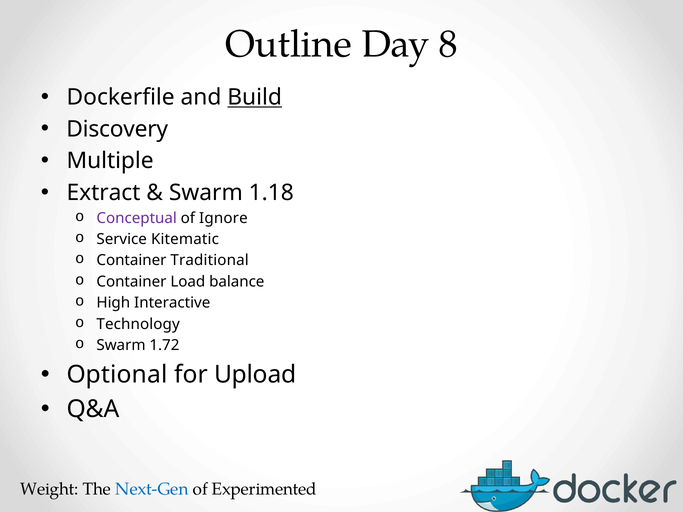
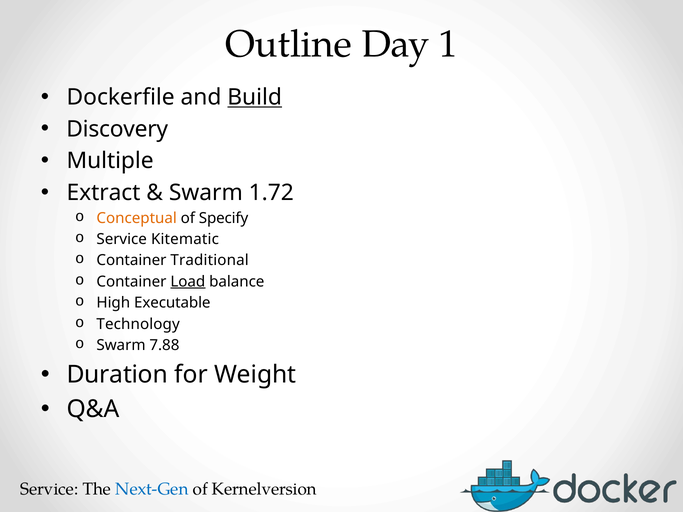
8: 8 -> 1 (448, 44)
1.18: 1.18 -> 1.72 (271, 193)
Conceptual colour: purple -> orange (137, 218)
Ignore: Ignore -> Specify (224, 218)
Load underline: none -> present (188, 282)
Interactive: Interactive -> Executable (172, 303)
1.72: 1.72 -> 7.88 (164, 345)
Optional: Optional -> Duration (117, 375)
Upload: Upload -> Weight (255, 375)
Weight: Weight -> Service (49, 490)
Experimented: Experimented -> Kernelversion (264, 490)
